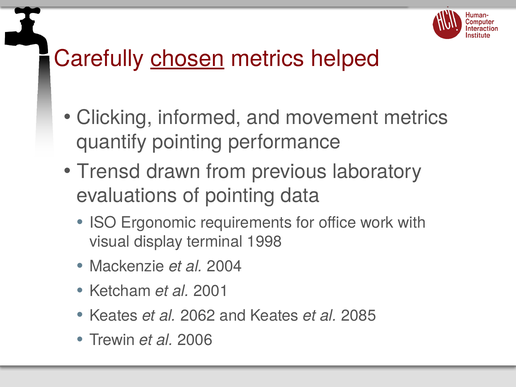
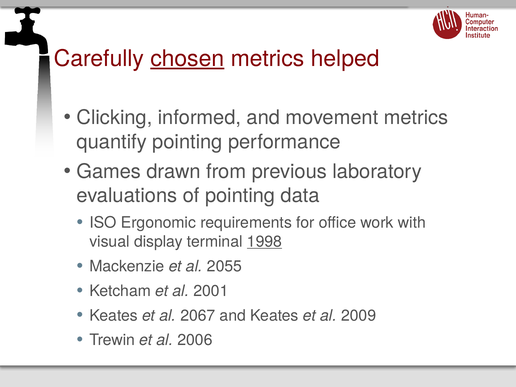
Trensd: Trensd -> Games (109, 172)
1998 underline: none -> present (264, 242)
2004: 2004 -> 2055 (224, 266)
2062: 2062 -> 2067 (198, 315)
2085: 2085 -> 2009 (359, 315)
